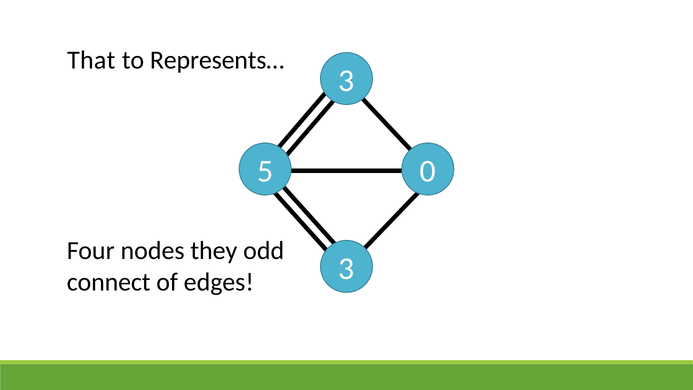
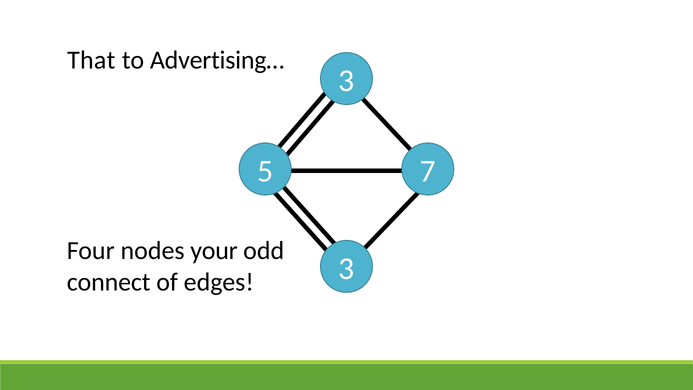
Represents…: Represents… -> Advertising… (217, 60)
0: 0 -> 7 (428, 171)
they: they -> your (214, 251)
